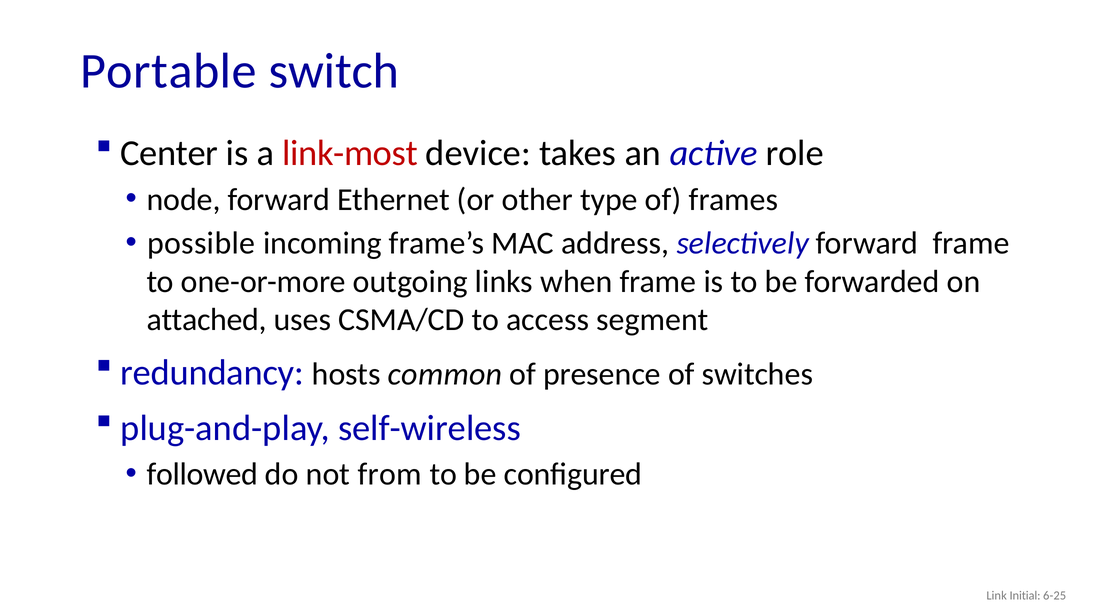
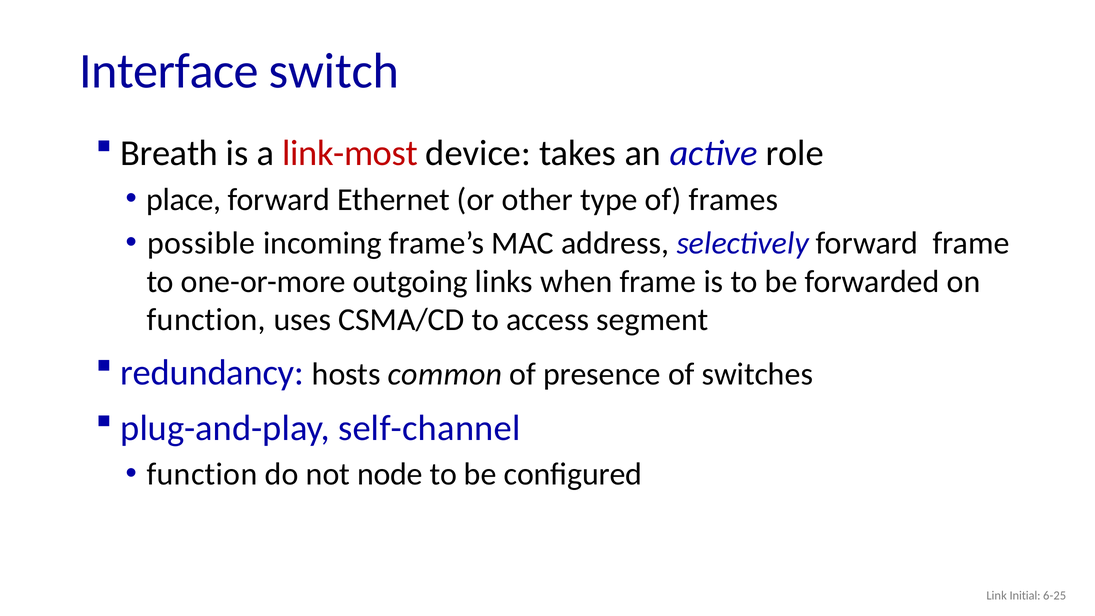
Portable: Portable -> Interface (169, 71)
Center: Center -> Breath (169, 153)
node: node -> place (184, 199)
attached: attached -> function (206, 320)
self-wireless: self-wireless -> self-channel (429, 428)
followed: followed -> function (202, 474)
from: from -> node (390, 474)
